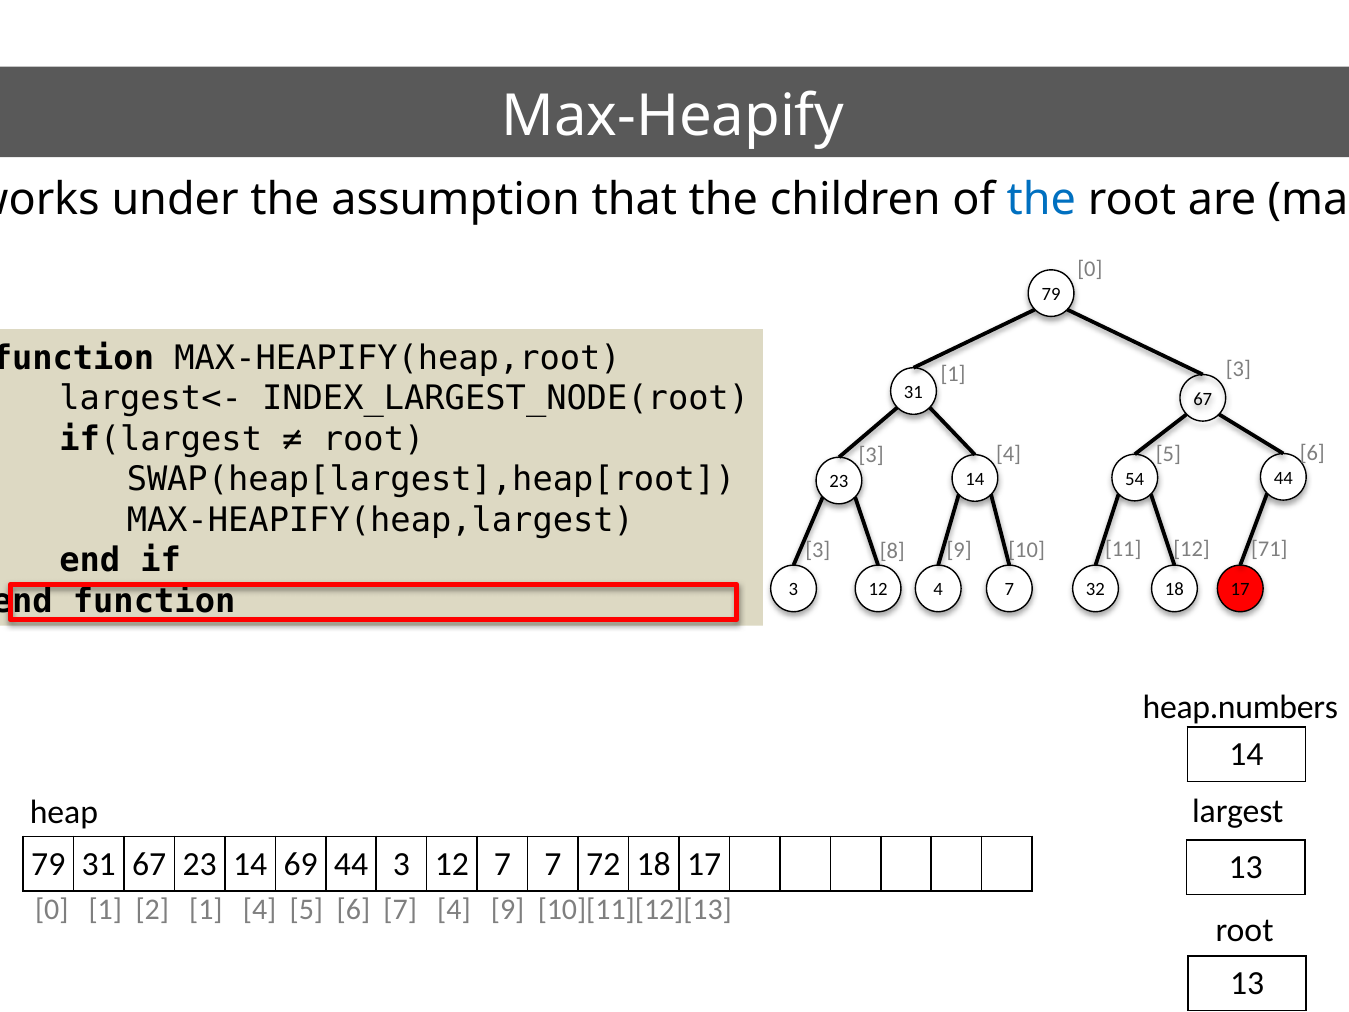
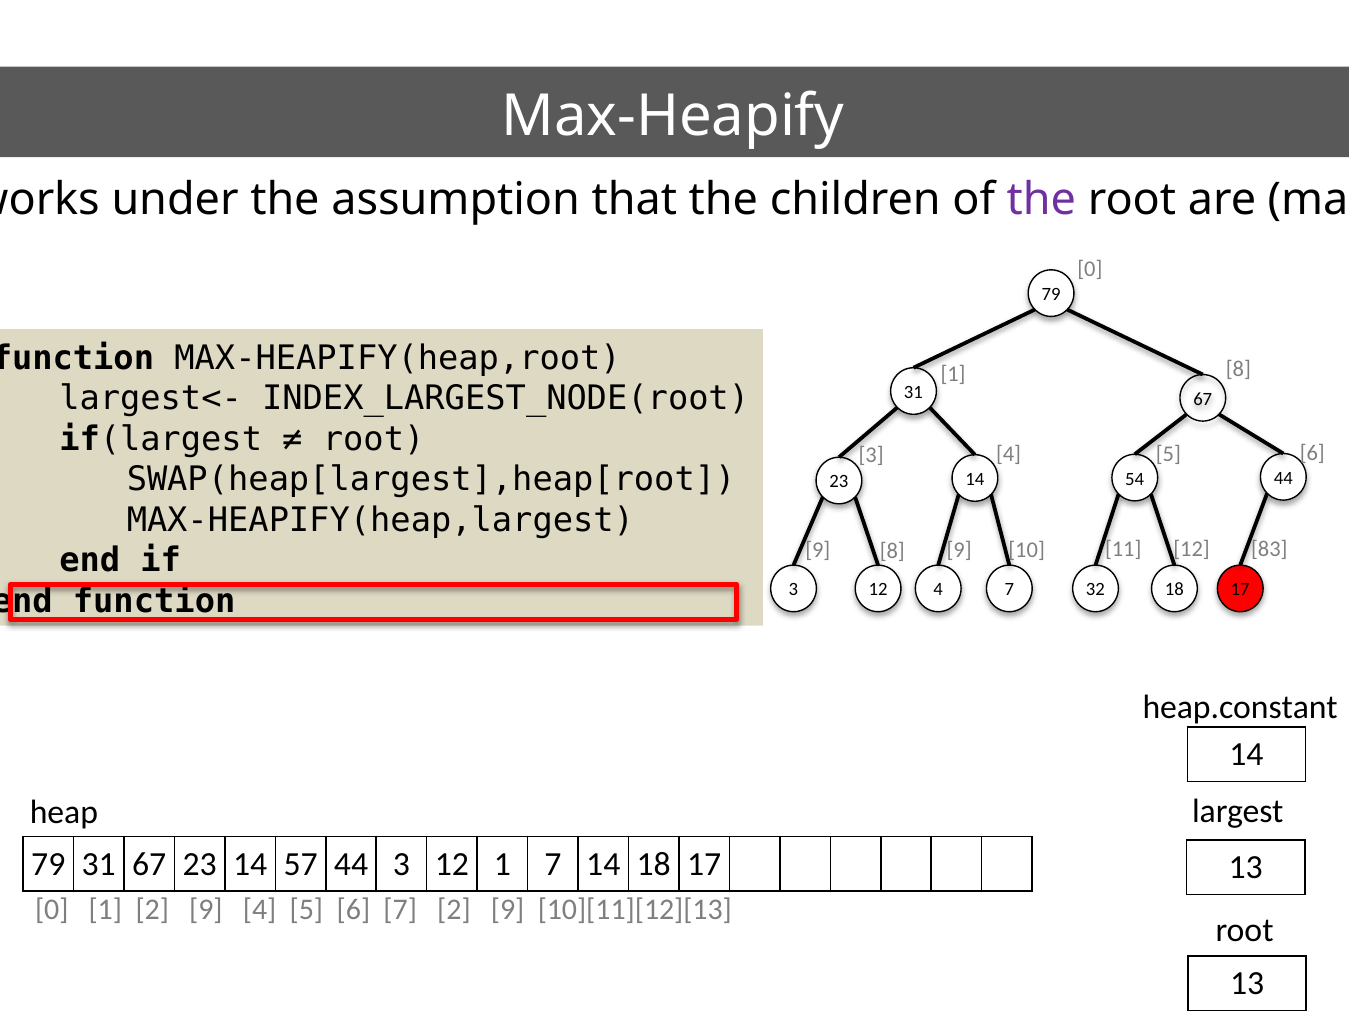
the colour: blue -> purple (1041, 200)
1 3: 3 -> 8 (1238, 369)
3: 3 -> 9 (818, 550)
71: 71 -> 83 (1269, 549)
heap.numbers: heap.numbers -> heap.constant (1240, 707)
69: 69 -> 57 (301, 864)
12 7: 7 -> 1 (502, 864)
7 72: 72 -> 14 (603, 864)
1 2 1: 1 -> 9 (206, 909)
7 4: 4 -> 2 (454, 909)
